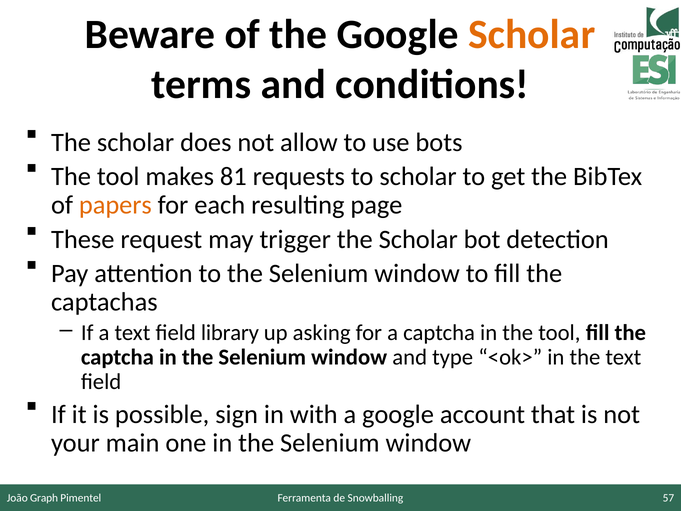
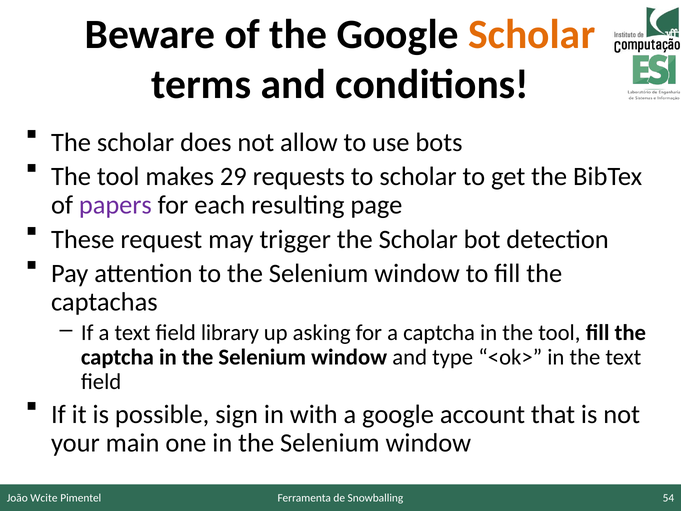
81: 81 -> 29 (233, 176)
papers colour: orange -> purple (115, 205)
57: 57 -> 54 (668, 498)
Graph: Graph -> Wcite (44, 498)
